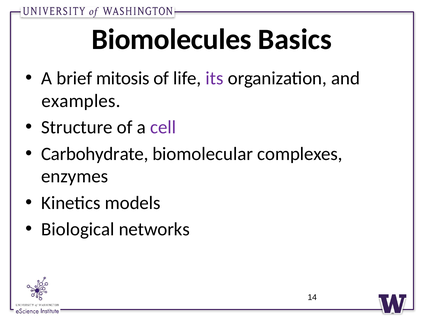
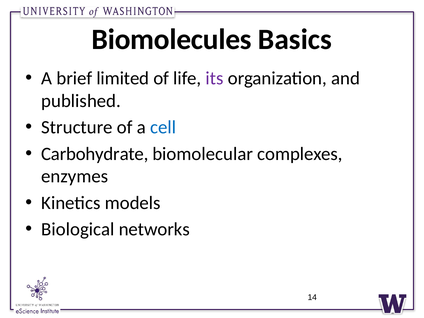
mitosis: mitosis -> limited (123, 78)
examples: examples -> published (81, 101)
cell colour: purple -> blue (163, 127)
